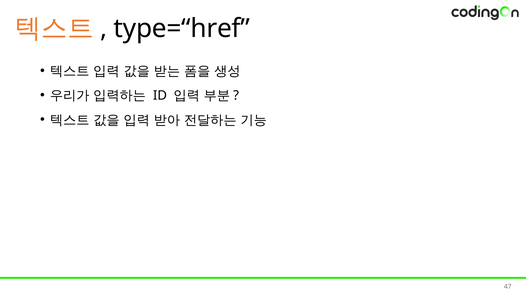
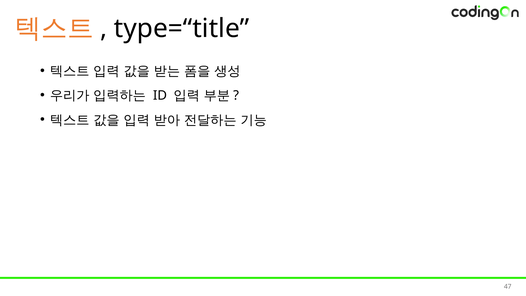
type=“href: type=“href -> type=“title (182, 28)
